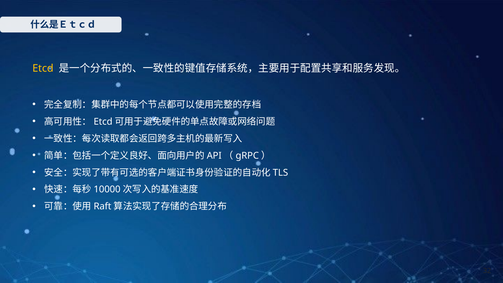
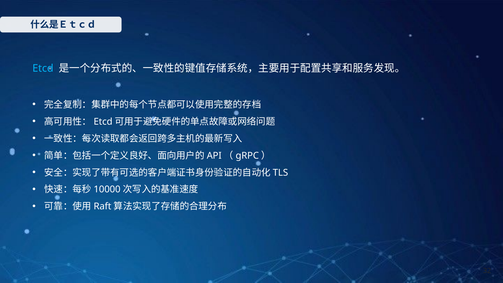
Etcd colour: yellow -> light blue (43, 68)
